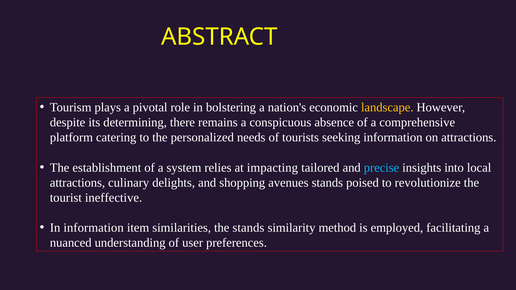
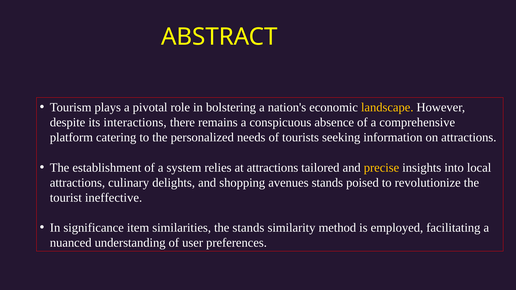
determining: determining -> interactions (135, 123)
at impacting: impacting -> attractions (273, 168)
precise colour: light blue -> yellow (382, 168)
In information: information -> significance (94, 228)
